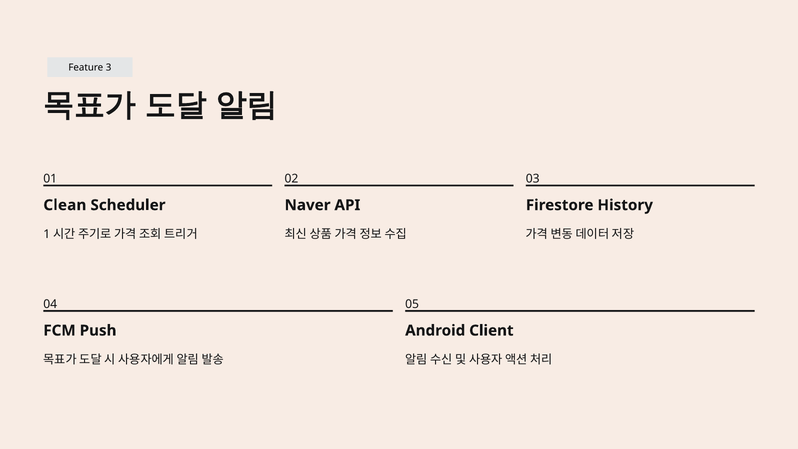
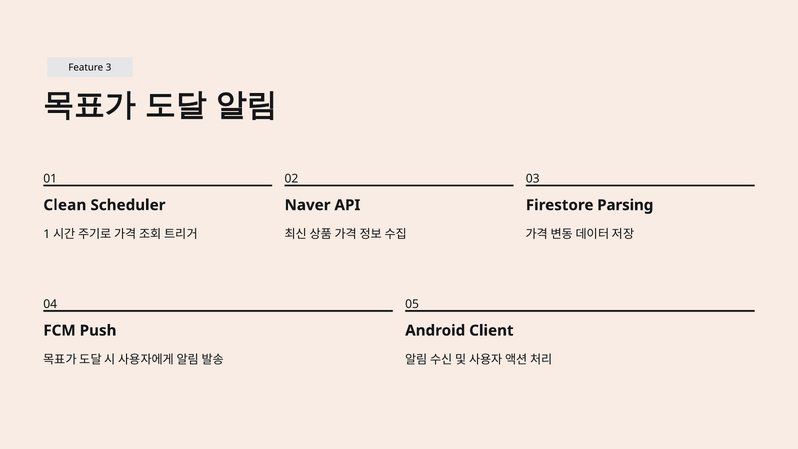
History: History -> Parsing (625, 205)
